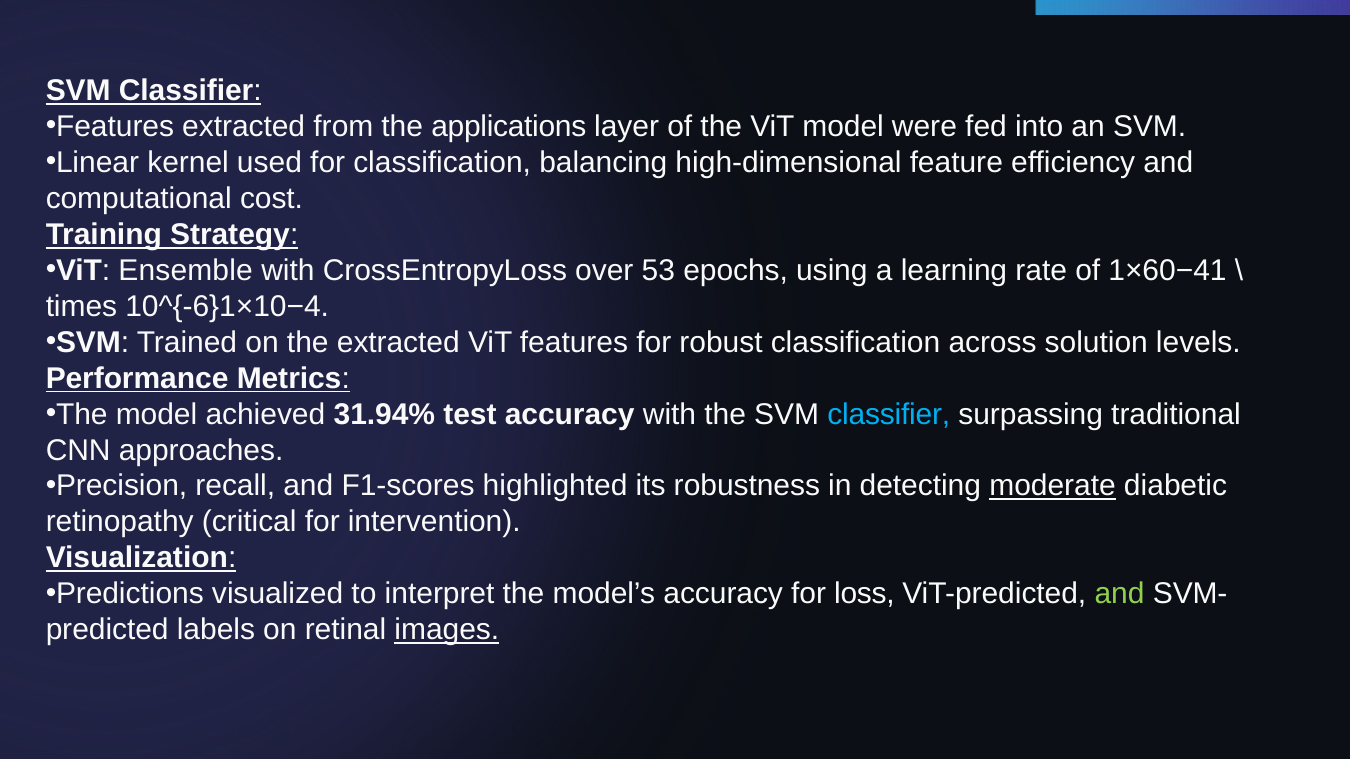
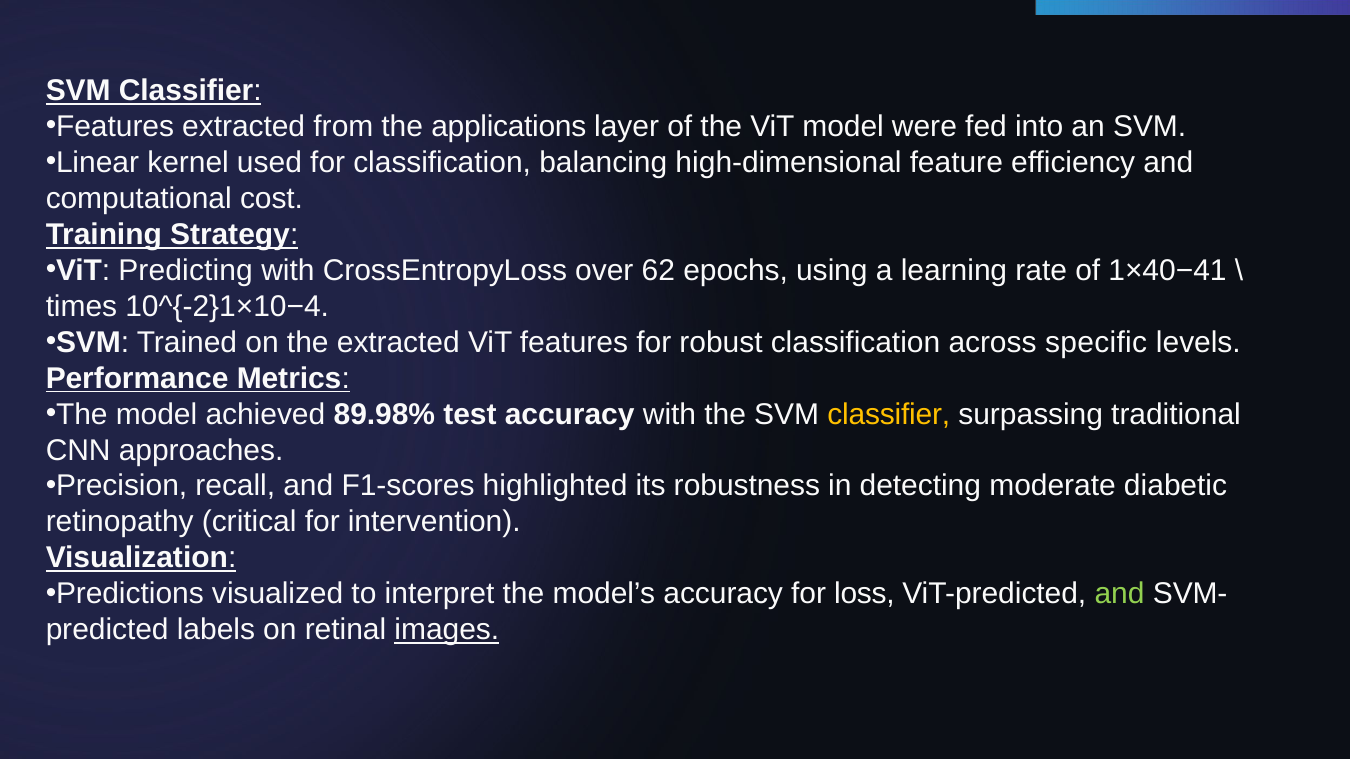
Ensemble: Ensemble -> Predicting (186, 270)
53: 53 -> 62 (658, 270)
1×60−41: 1×60−41 -> 1×40−41 (1167, 270)
10^{-6}1×10−4: 10^{-6}1×10−4 -> 10^{-2}1×10−4 (227, 306)
solution: solution -> specific (1096, 342)
31.94%: 31.94% -> 89.98% (384, 414)
classifier colour: light blue -> yellow (889, 414)
moderate underline: present -> none (1053, 486)
